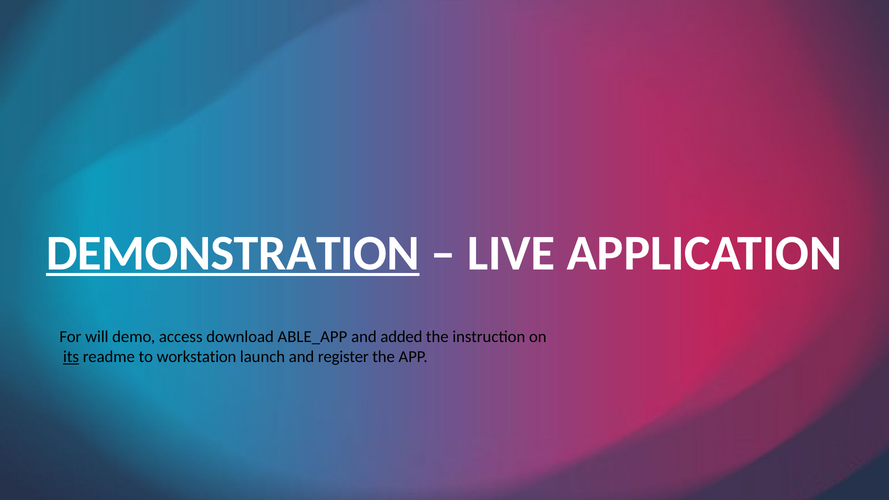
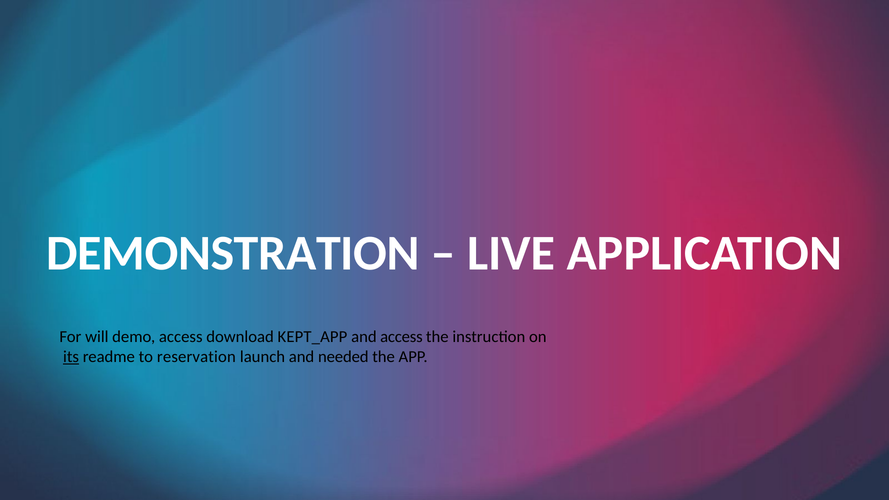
DEMONSTRATION underline: present -> none (233, 253)
ABLE_APP: ABLE_APP -> KEPT_APP (312, 337)
and added: added -> access (401, 337)
workstation: workstation -> reservation (196, 357)
register: register -> needed (343, 357)
